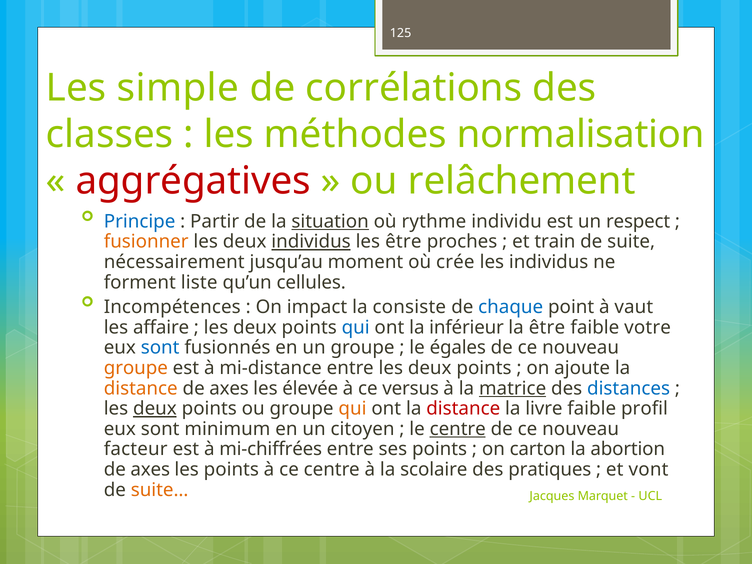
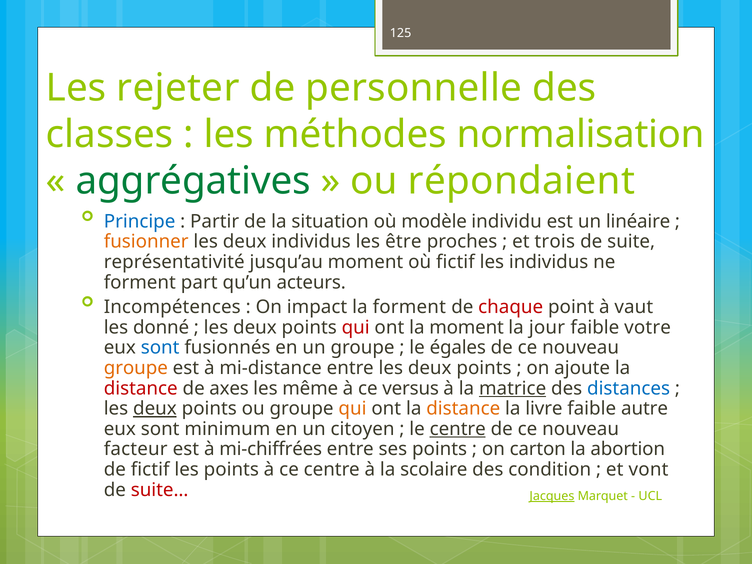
simple: simple -> rejeter (178, 88)
corrélations: corrélations -> personnelle (414, 88)
aggrégatives colour: red -> green (193, 181)
relâchement: relâchement -> répondaient (521, 181)
situation underline: present -> none (330, 221)
rythme: rythme -> modèle (434, 221)
respect: respect -> linéaire (638, 221)
individus underline: present -> none (311, 242)
train: train -> trois (555, 242)
nécessairement: nécessairement -> représentativité (174, 262)
où crée: crée -> fictif (455, 262)
liste: liste -> part (199, 282)
cellules: cellules -> acteurs (311, 282)
la consiste: consiste -> forment (409, 307)
chaque colour: blue -> red (511, 307)
affaire: affaire -> donné (161, 327)
qui colour: blue -> red (356, 327)
la inférieur: inférieur -> moment (467, 327)
la être: être -> jour (547, 327)
distance colour: orange -> red (141, 388)
élevée: élevée -> même (310, 388)
distance colour: red -> orange (463, 409)
profil: profil -> autre (645, 409)
axes: axes -> fictif (150, 470)
pratiques: pratiques -> condition (550, 470)
suite… colour: orange -> red (160, 490)
Jacques underline: none -> present (552, 496)
